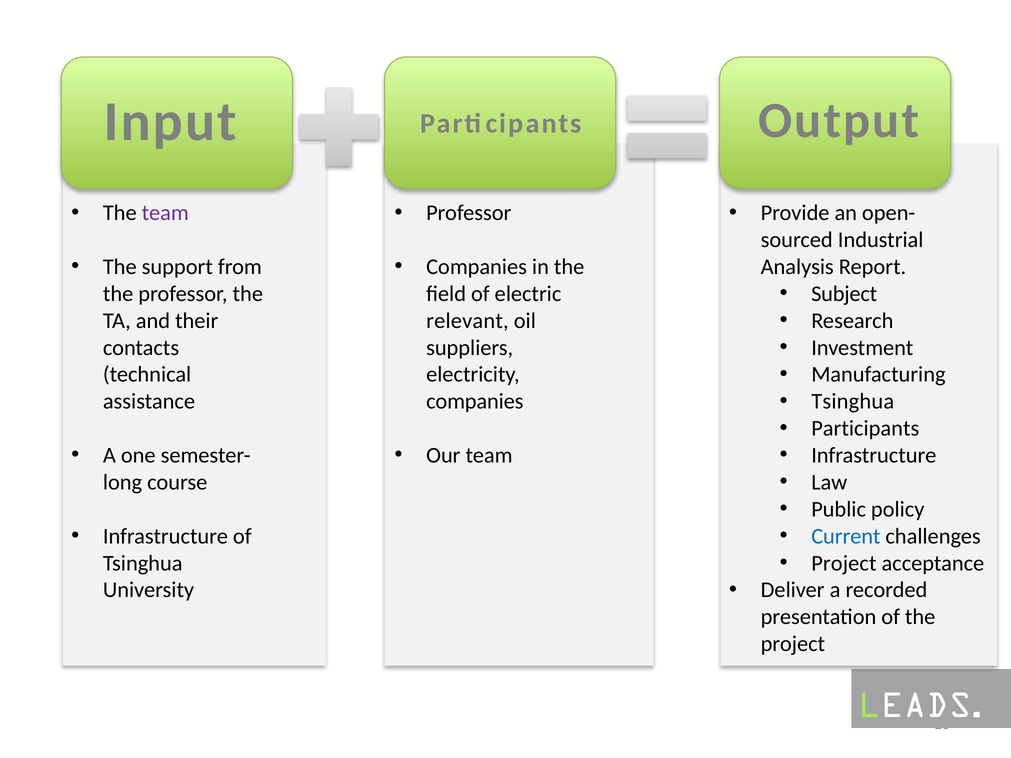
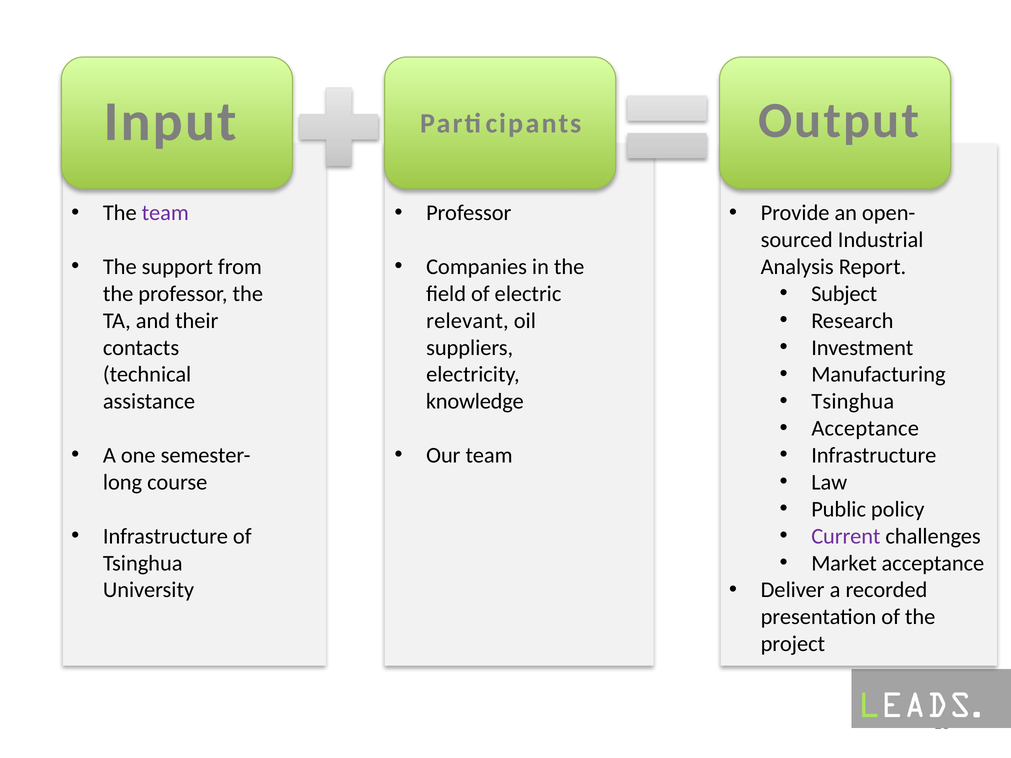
companies: companies -> knowledge (475, 402)
Participants: Participants -> Acceptance (865, 429)
Current colour: blue -> purple (846, 536)
Project: Project -> Market (844, 563)
